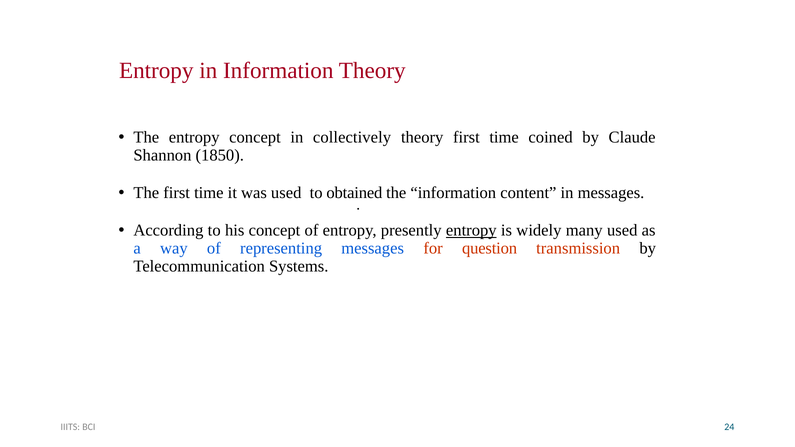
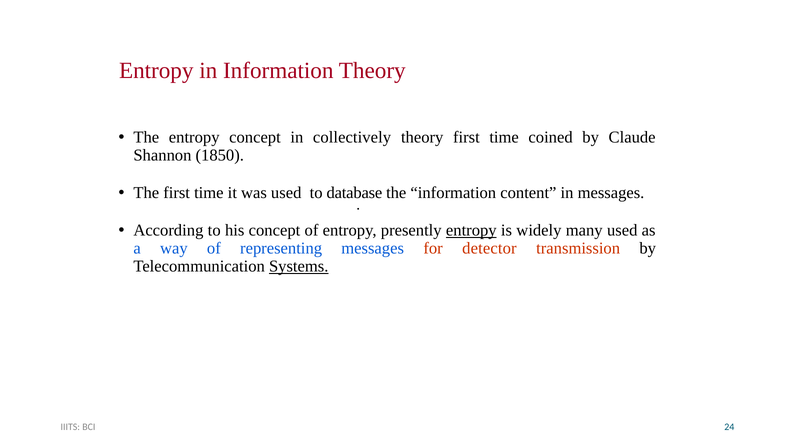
obtained: obtained -> database (354, 193)
question: question -> detector (489, 248)
Systems underline: none -> present (299, 266)
